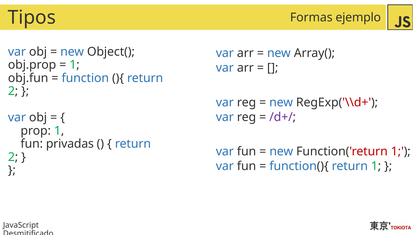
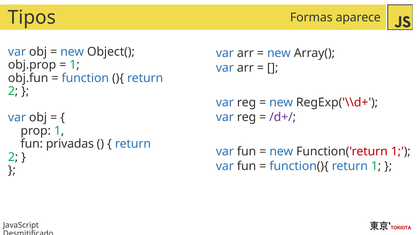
ejemplo: ejemplo -> aparece (358, 17)
